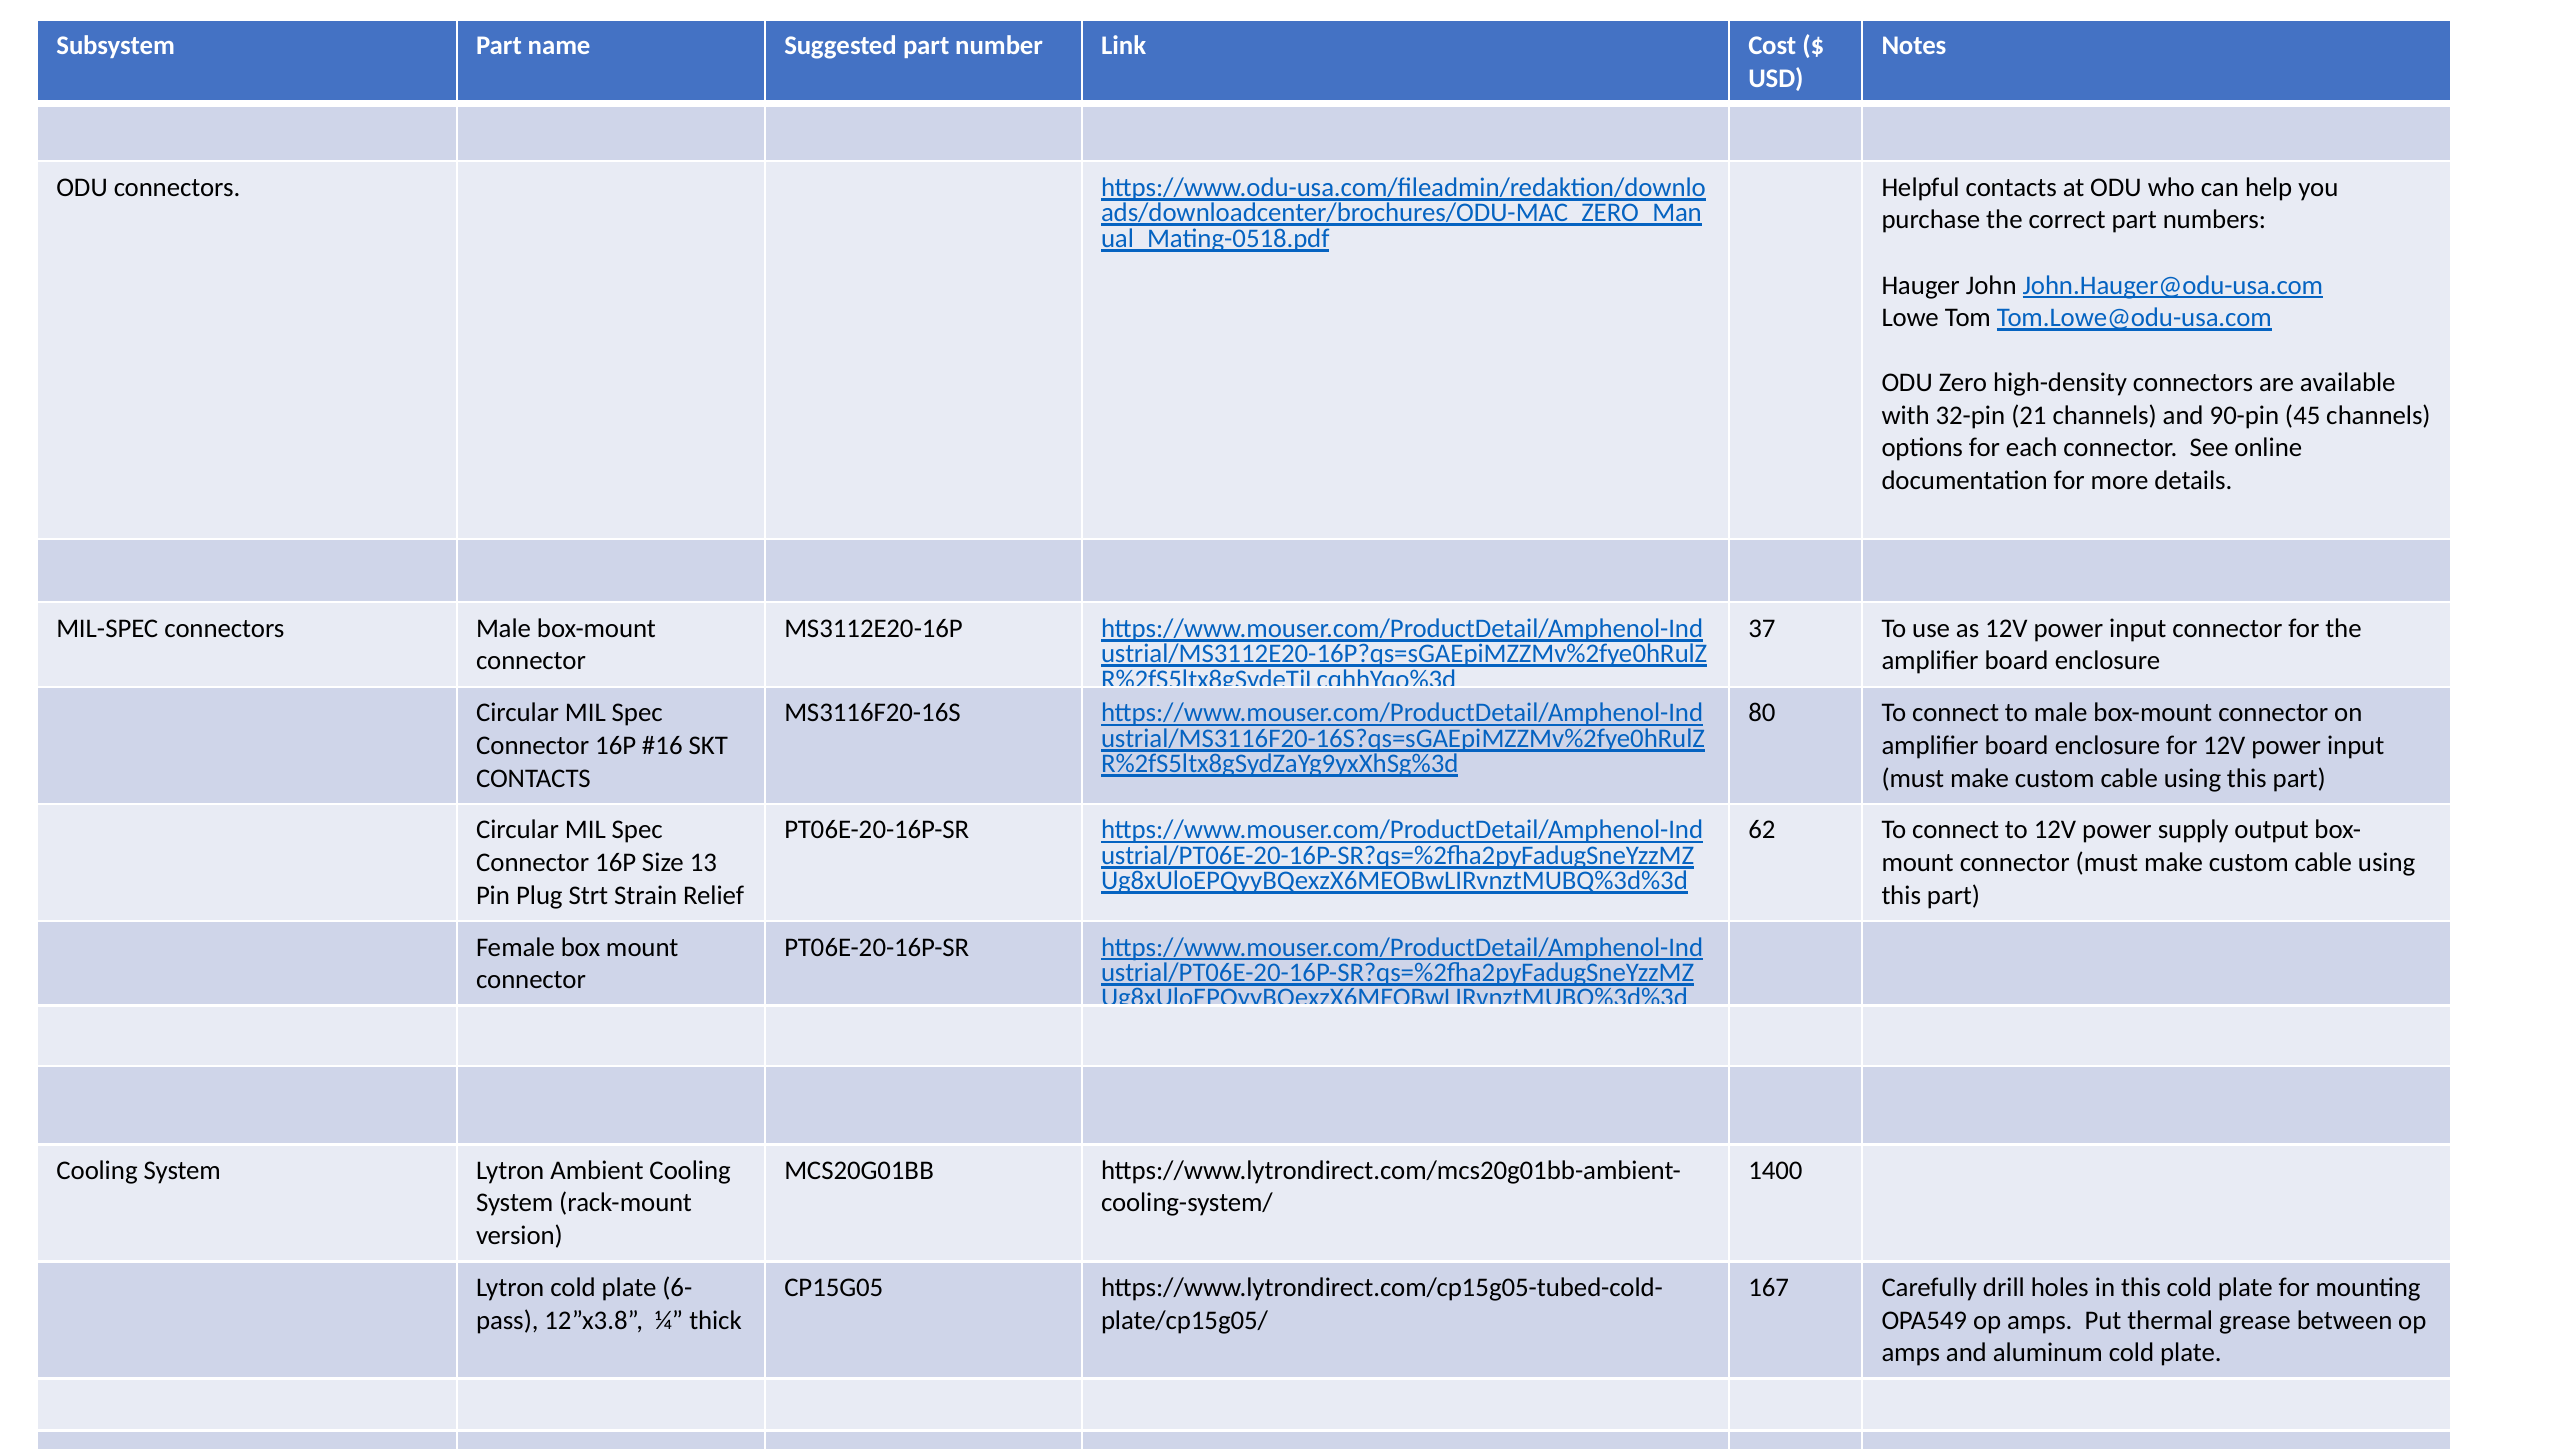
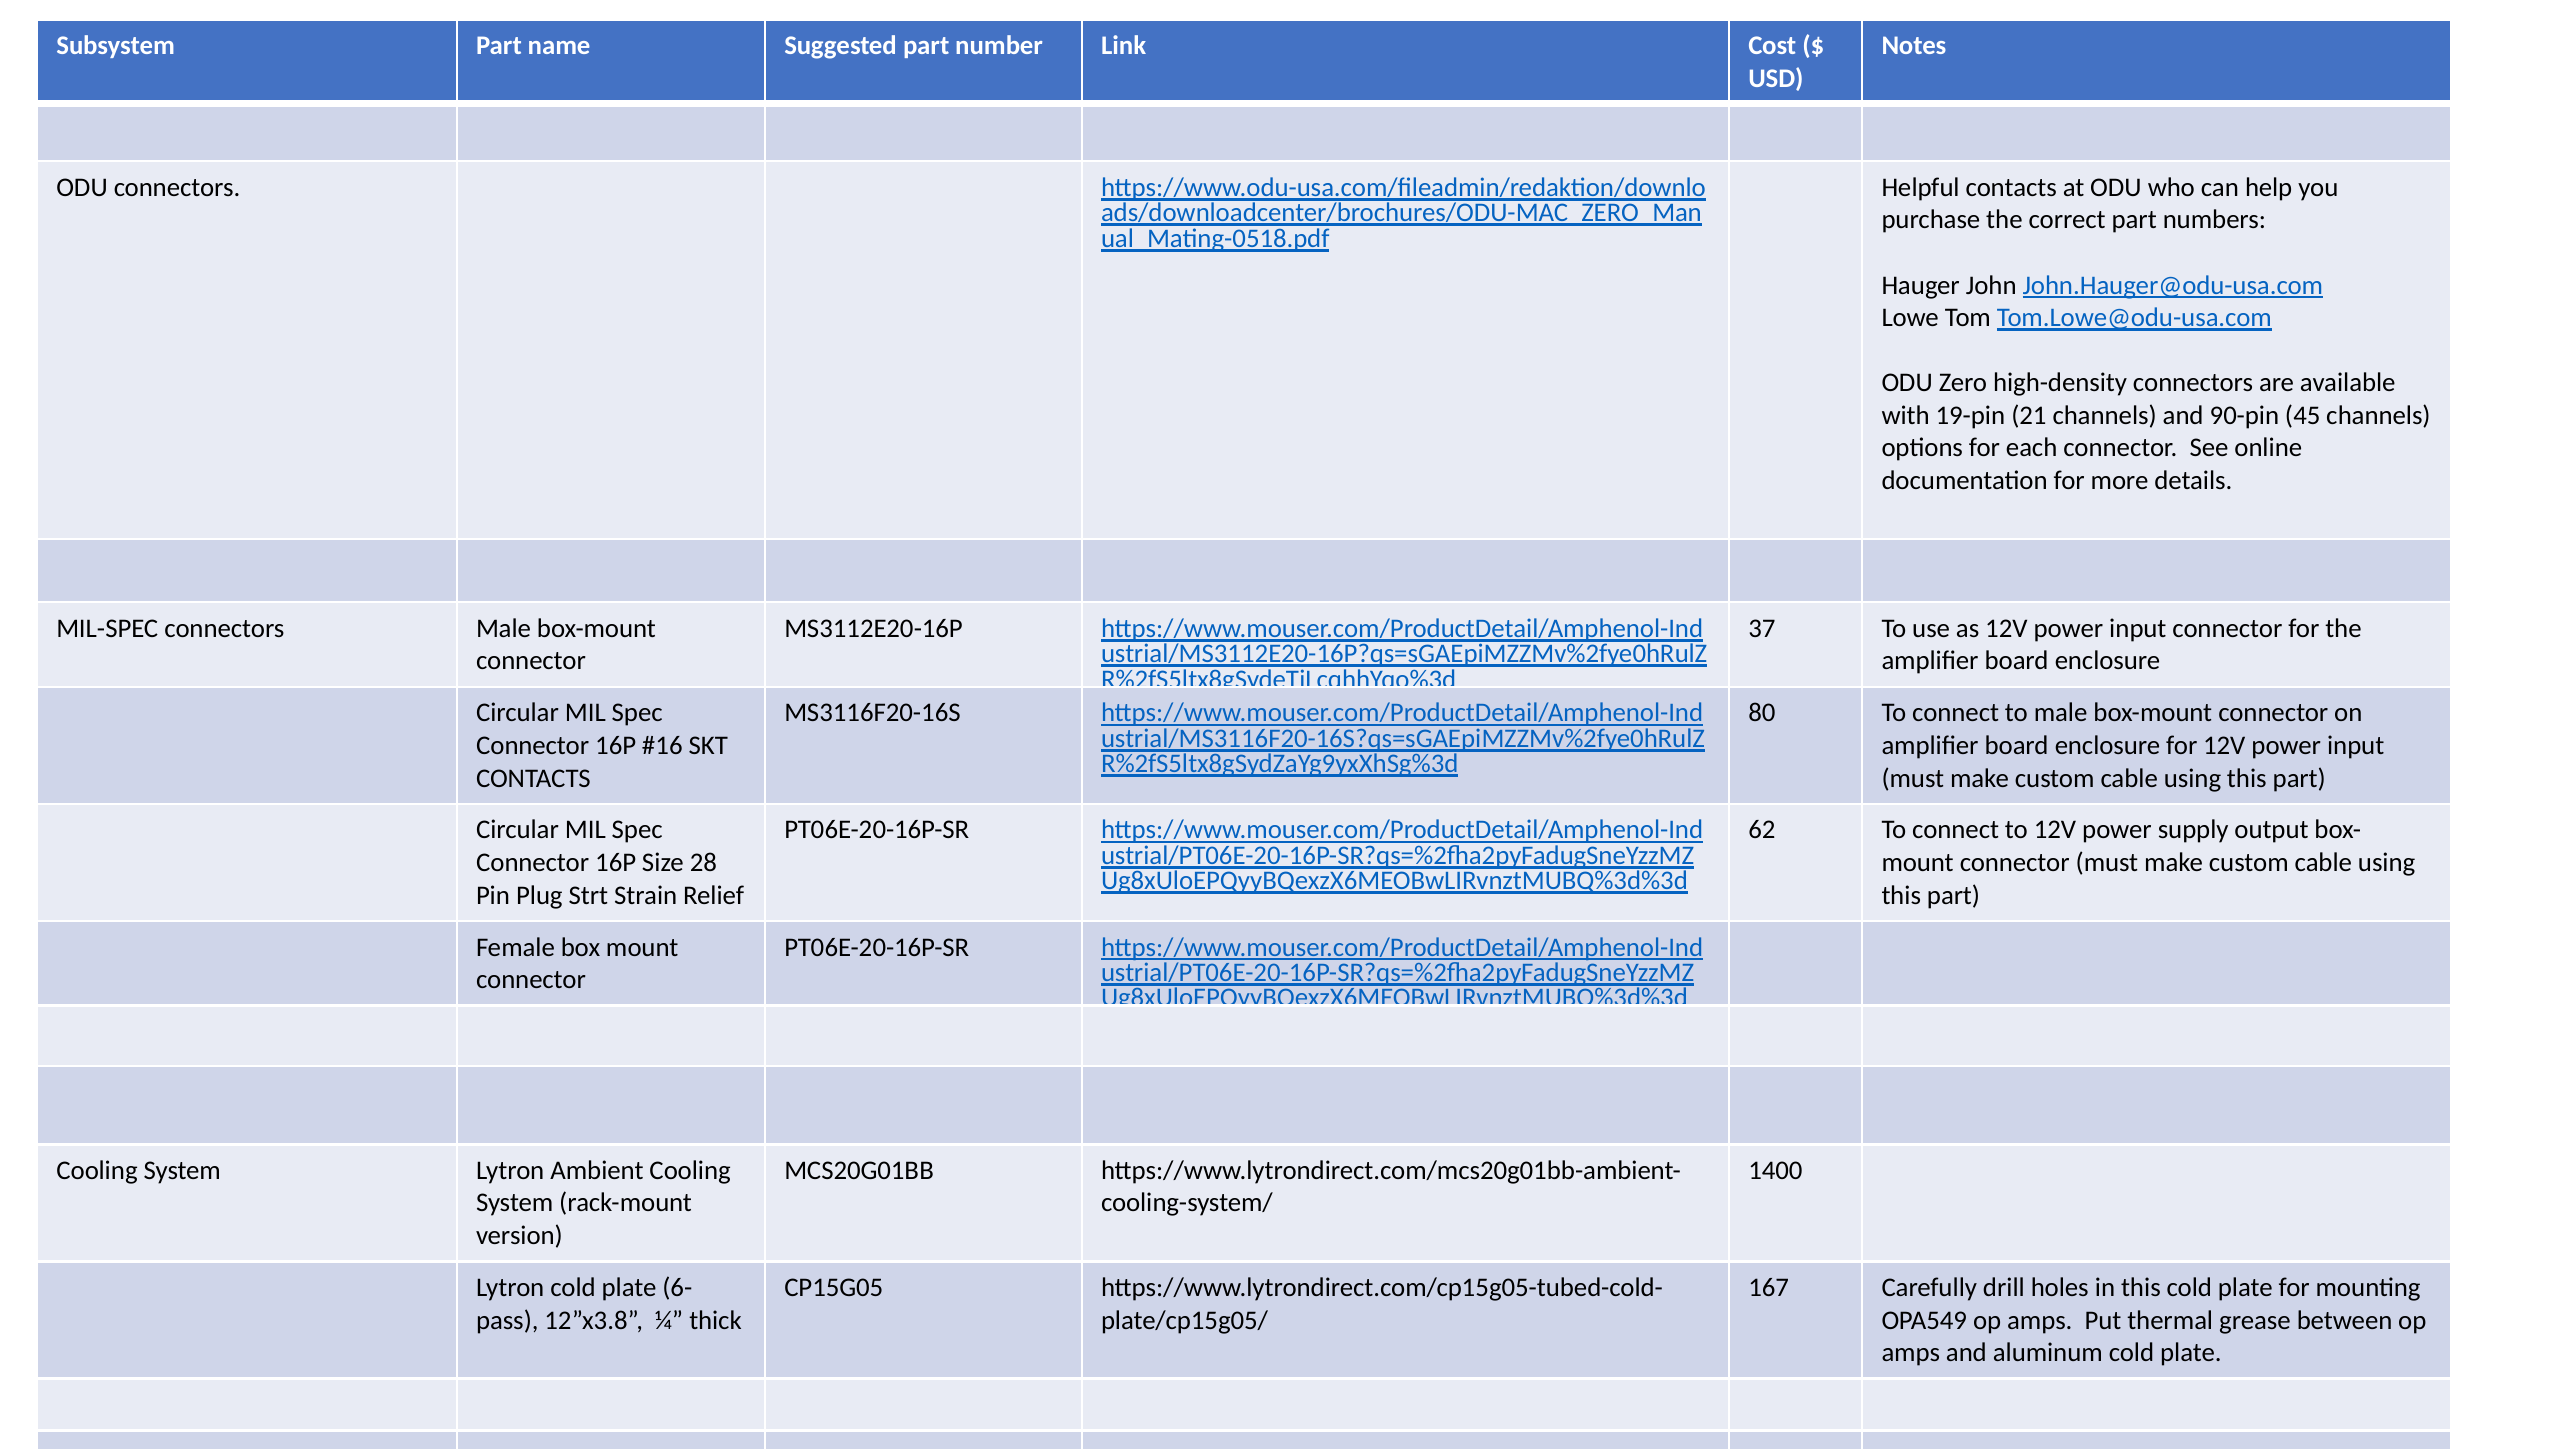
32-pin: 32-pin -> 19-pin (1970, 415)
13: 13 -> 28 (703, 863)
